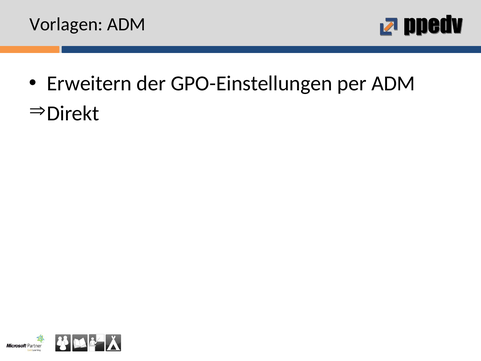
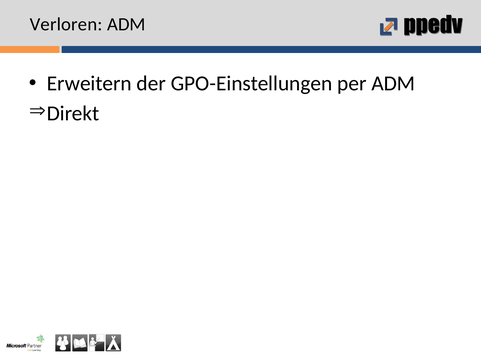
Vorlagen: Vorlagen -> Verloren (66, 24)
